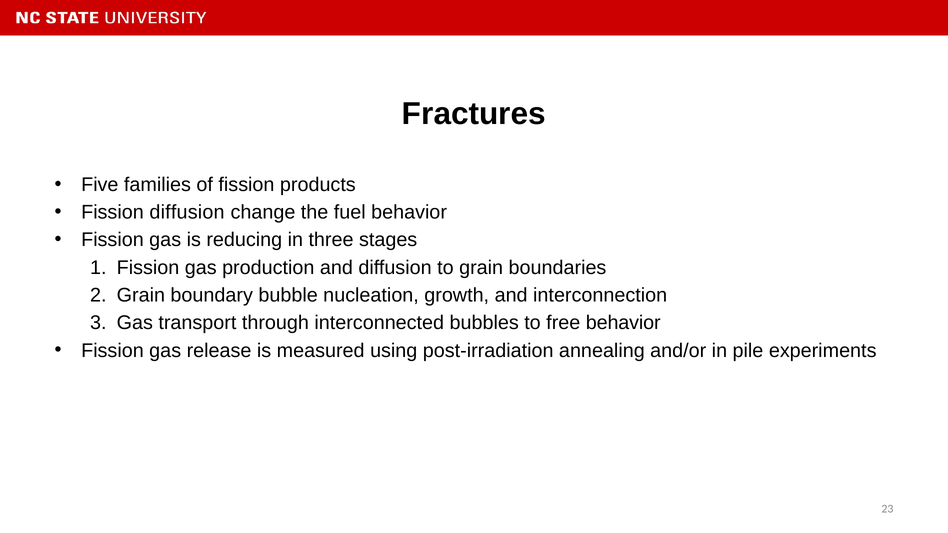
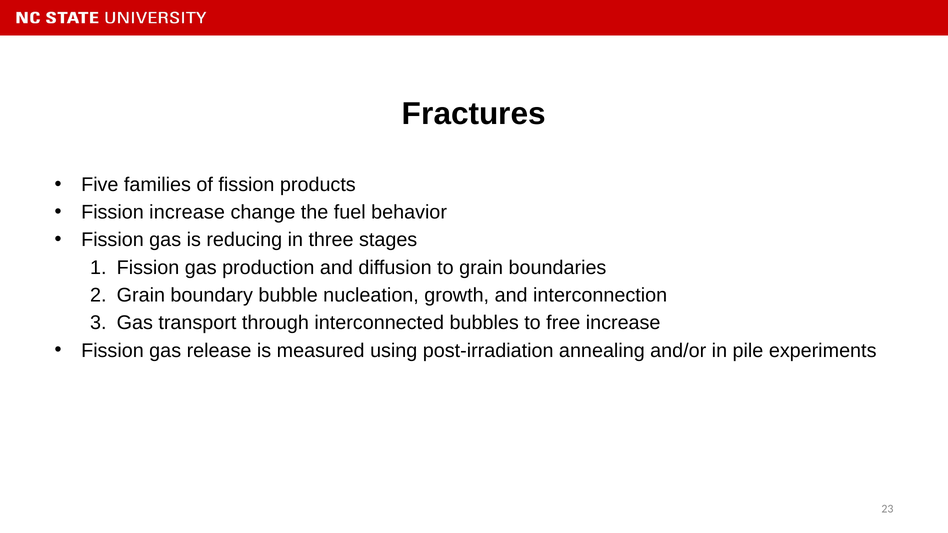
Fission diffusion: diffusion -> increase (187, 212)
free behavior: behavior -> increase (623, 323)
